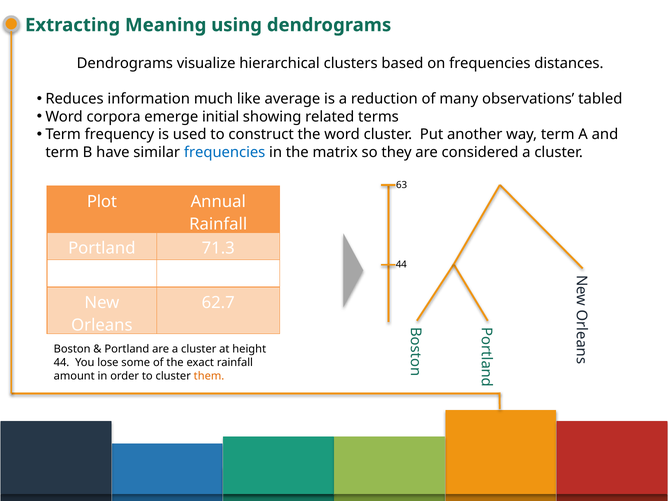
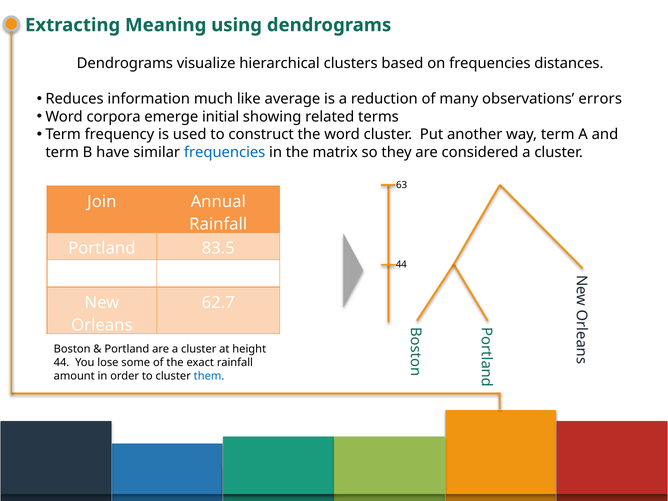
tabled: tabled -> errors (600, 99)
Plot: Plot -> Join (102, 202)
71.3: 71.3 -> 83.5 (218, 248)
them colour: orange -> blue (209, 376)
